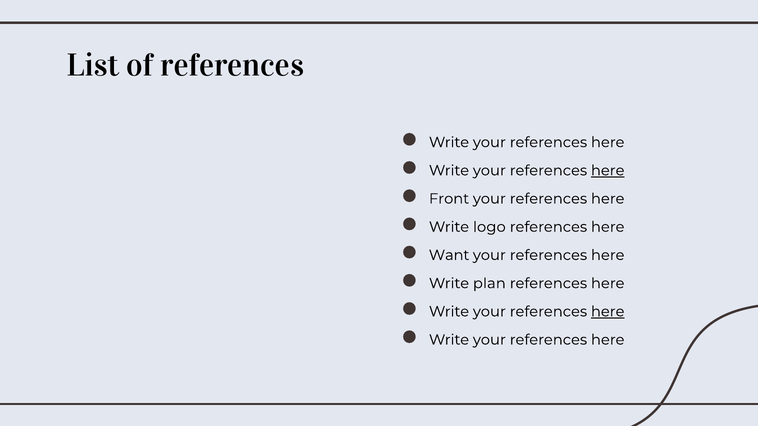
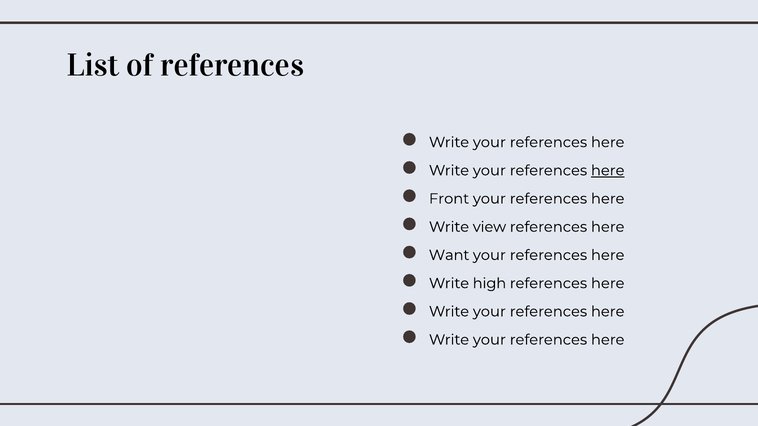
logo: logo -> view (489, 227)
plan: plan -> high (489, 284)
here underline: present -> none (608, 312)
